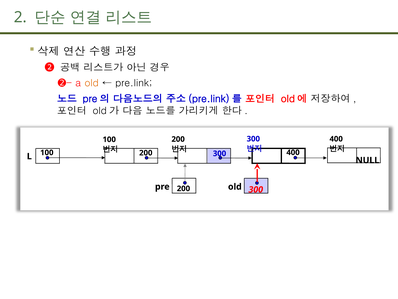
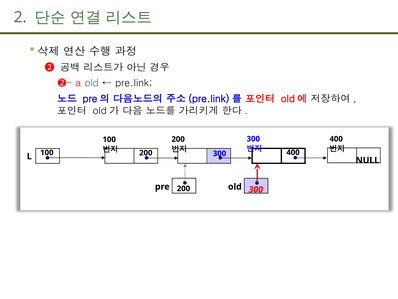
old colour: orange -> blue (92, 83)
